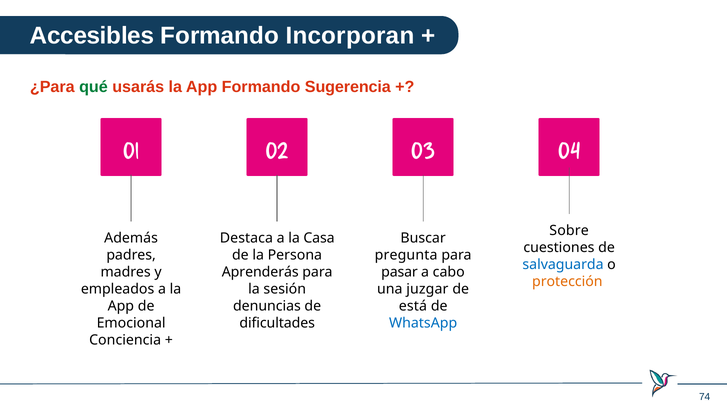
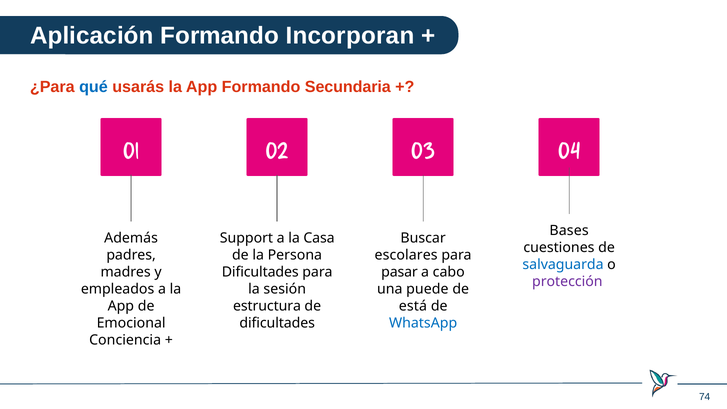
Accesibles: Accesibles -> Aplicación (92, 36)
qué colour: green -> blue (93, 87)
Sugerencia: Sugerencia -> Secundaria (348, 87)
Sobre: Sobre -> Bases (569, 231)
Destaca: Destaca -> Support (246, 238)
pregunta: pregunta -> escolares (406, 255)
Aprenderás: Aprenderás -> Dificultades (260, 272)
protección colour: orange -> purple (567, 282)
juzgar: juzgar -> puede (427, 289)
denuncias: denuncias -> estructura (267, 306)
